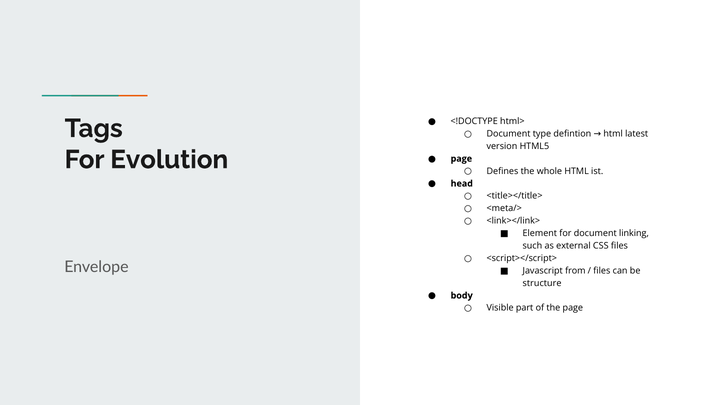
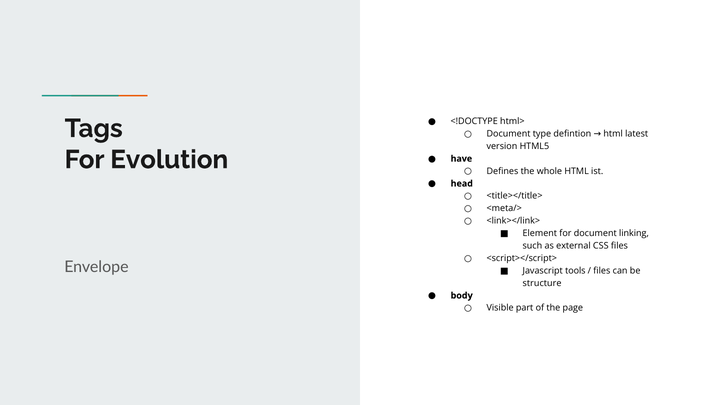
page: page -> have (461, 159)
from: from -> tools (575, 271)
